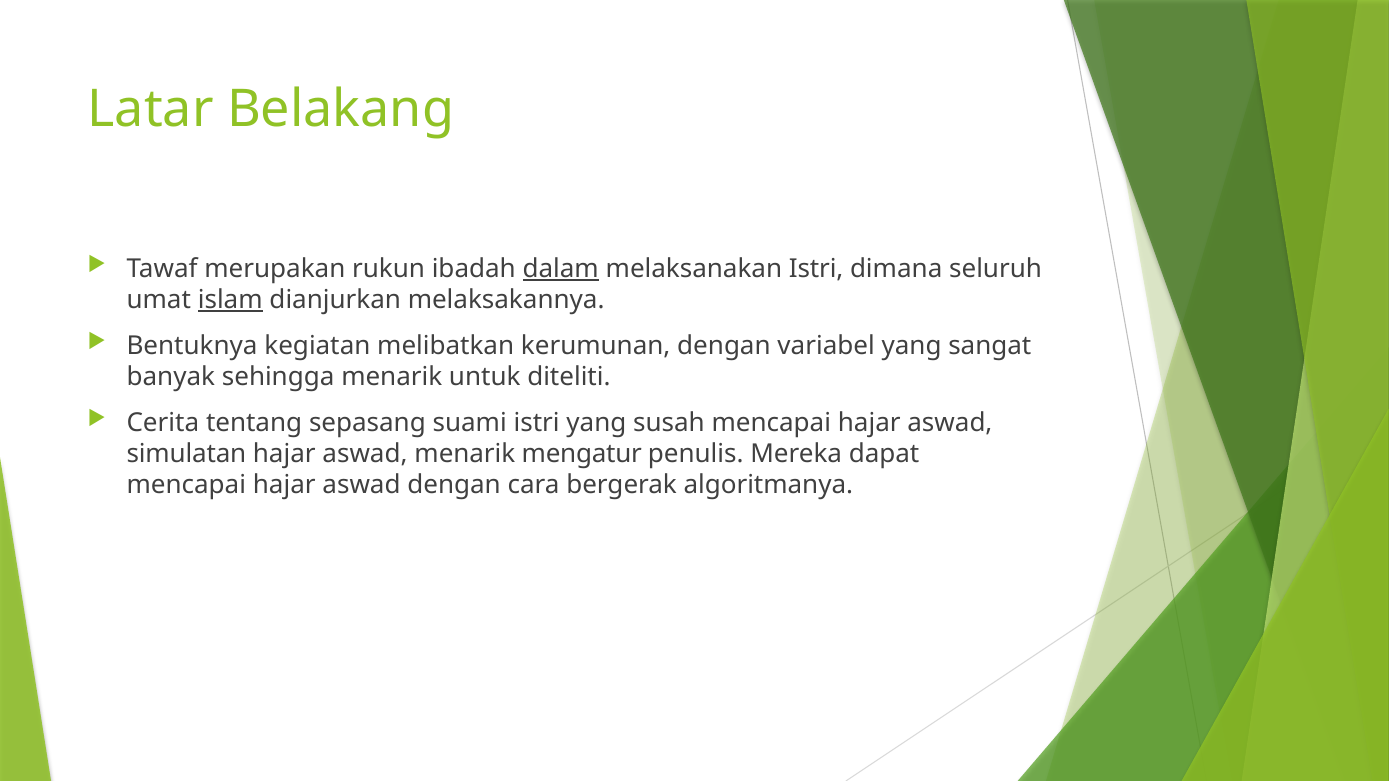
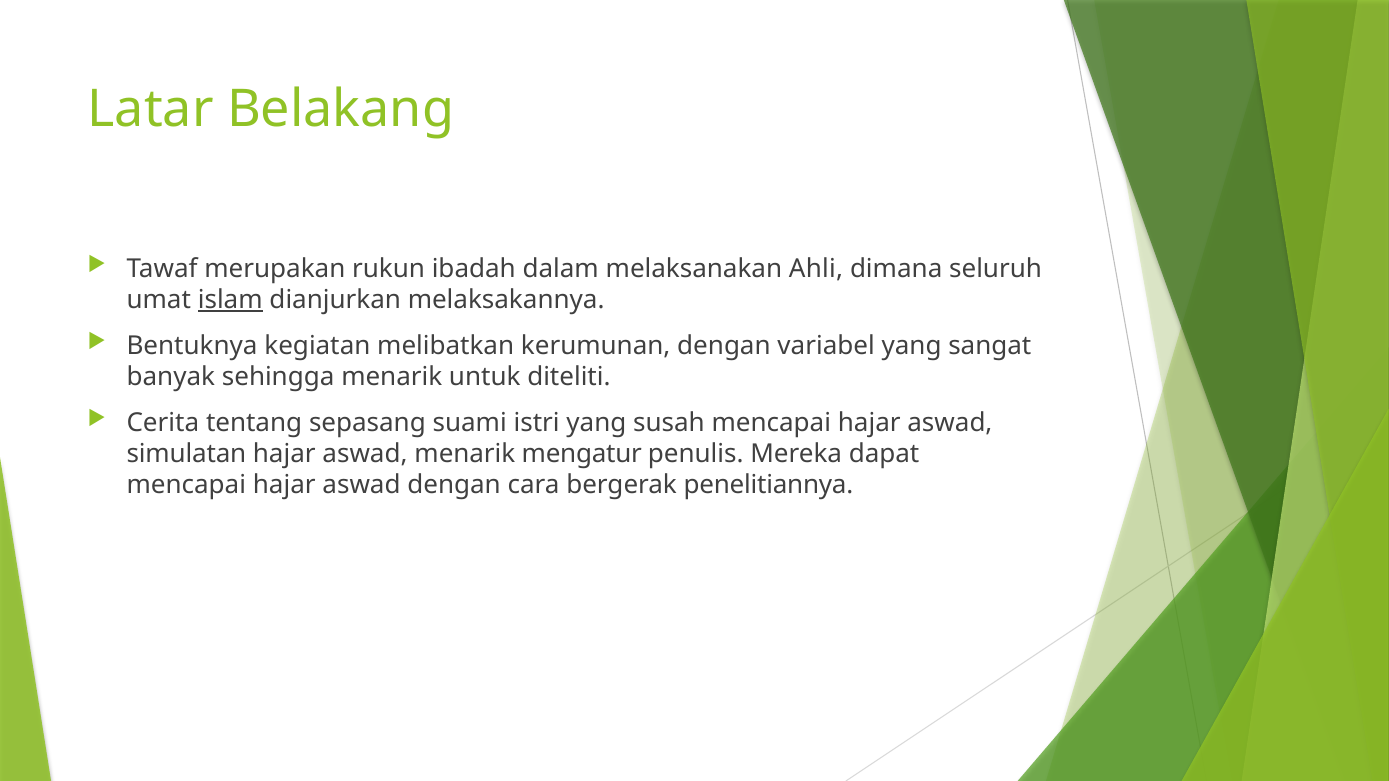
dalam underline: present -> none (561, 269)
melaksanakan Istri: Istri -> Ahli (816, 269)
algoritmanya: algoritmanya -> penelitiannya (768, 485)
